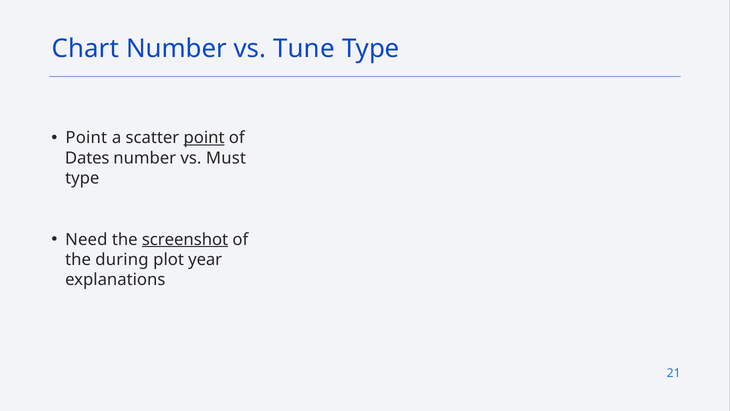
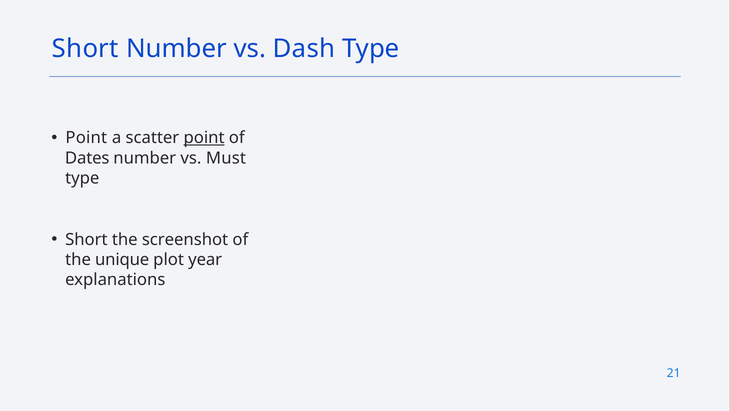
Chart: Chart -> Short (85, 49)
Tune: Tune -> Dash (304, 49)
Need: Need -> Short (86, 239)
screenshot underline: present -> none (185, 239)
during: during -> unique (122, 259)
